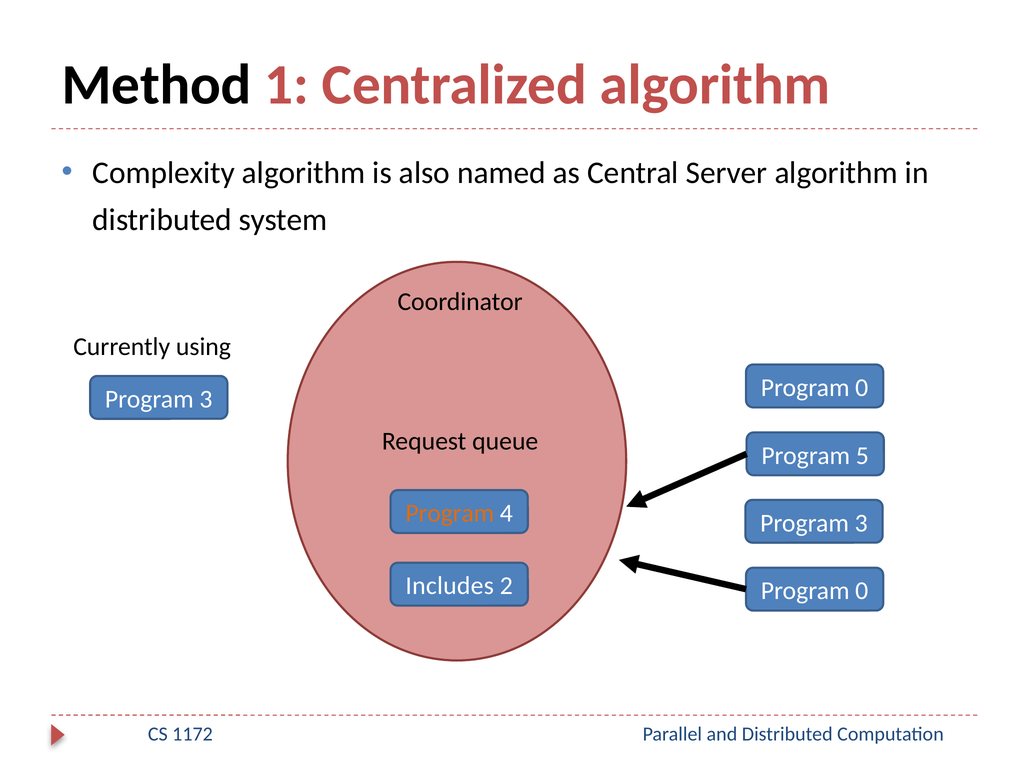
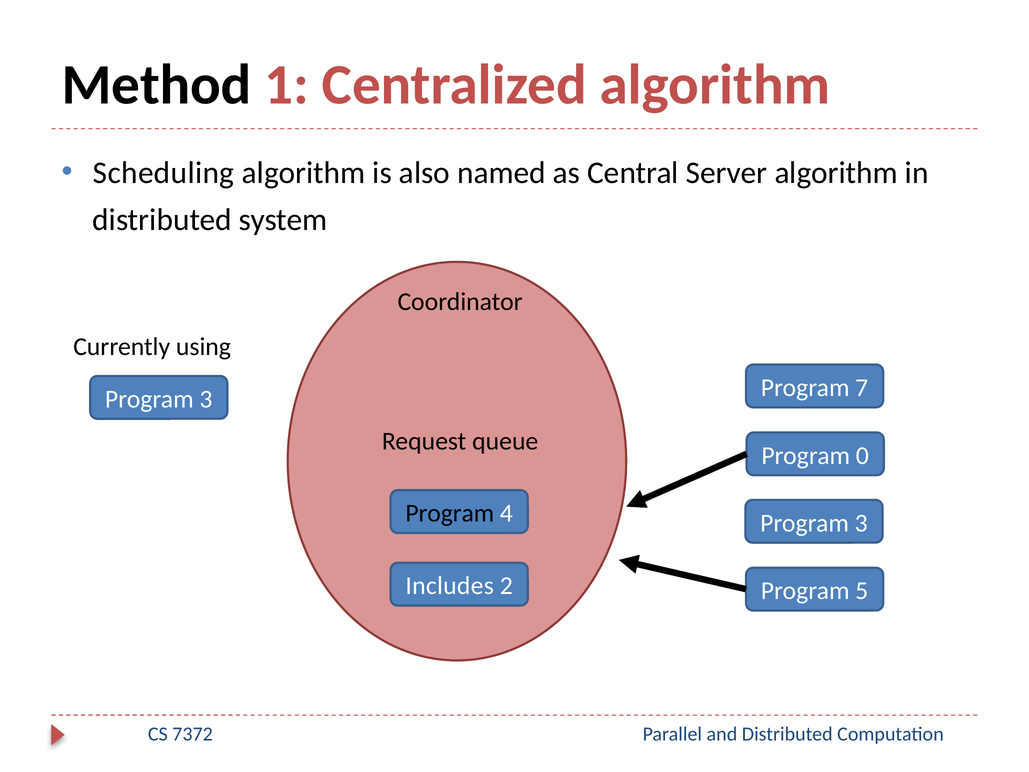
Complexity: Complexity -> Scheduling (164, 173)
0: 0 -> 7 (862, 388)
5: 5 -> 0 (862, 455)
Program colour: orange -> black (450, 513)
0: 0 -> 5 (862, 591)
1172: 1172 -> 7372 (193, 734)
